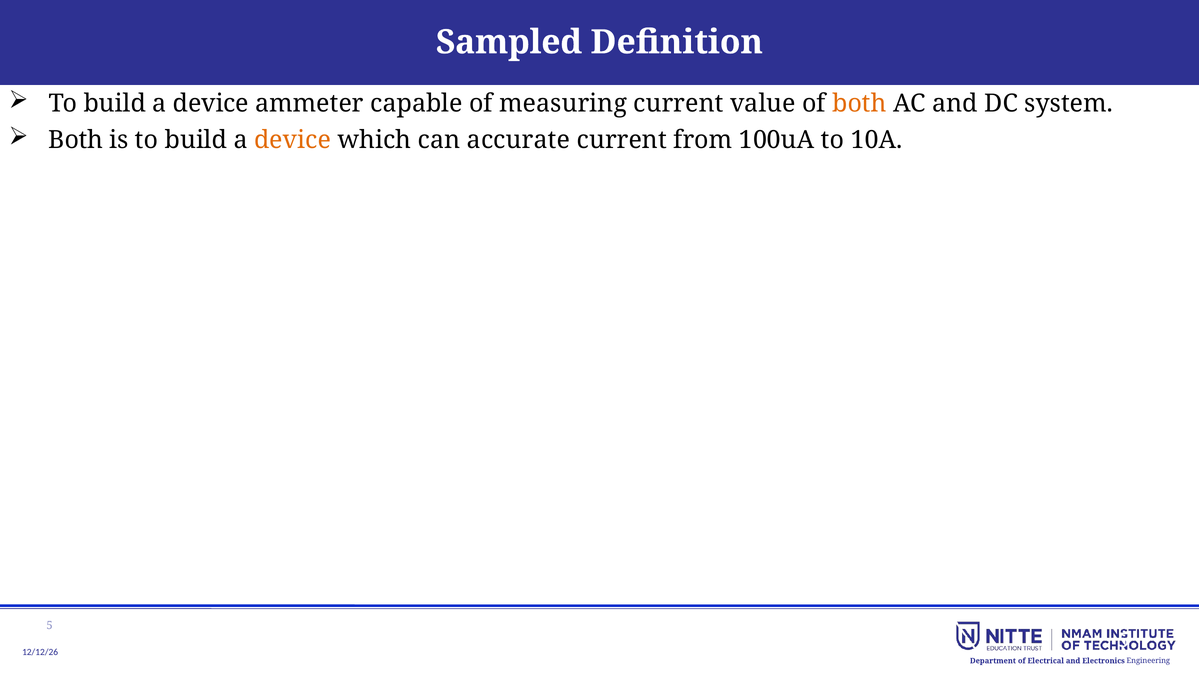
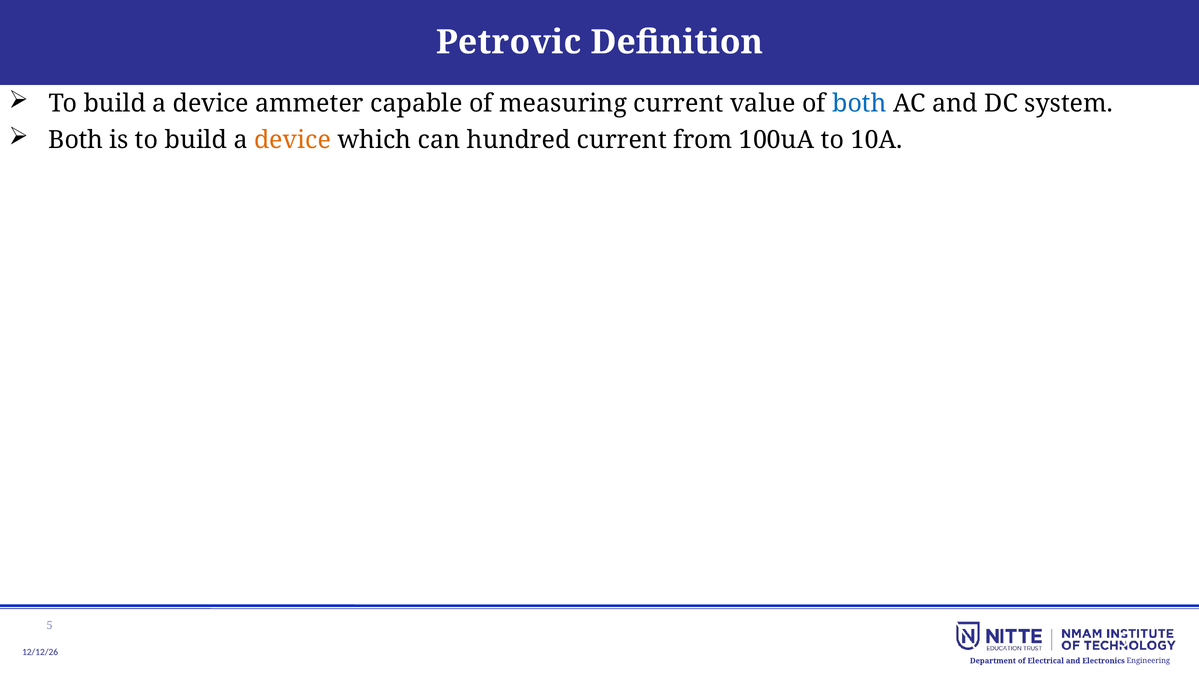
Sampled: Sampled -> Petrovic (509, 42)
both colour: orange -> blue (859, 104)
accurate: accurate -> hundred (519, 140)
